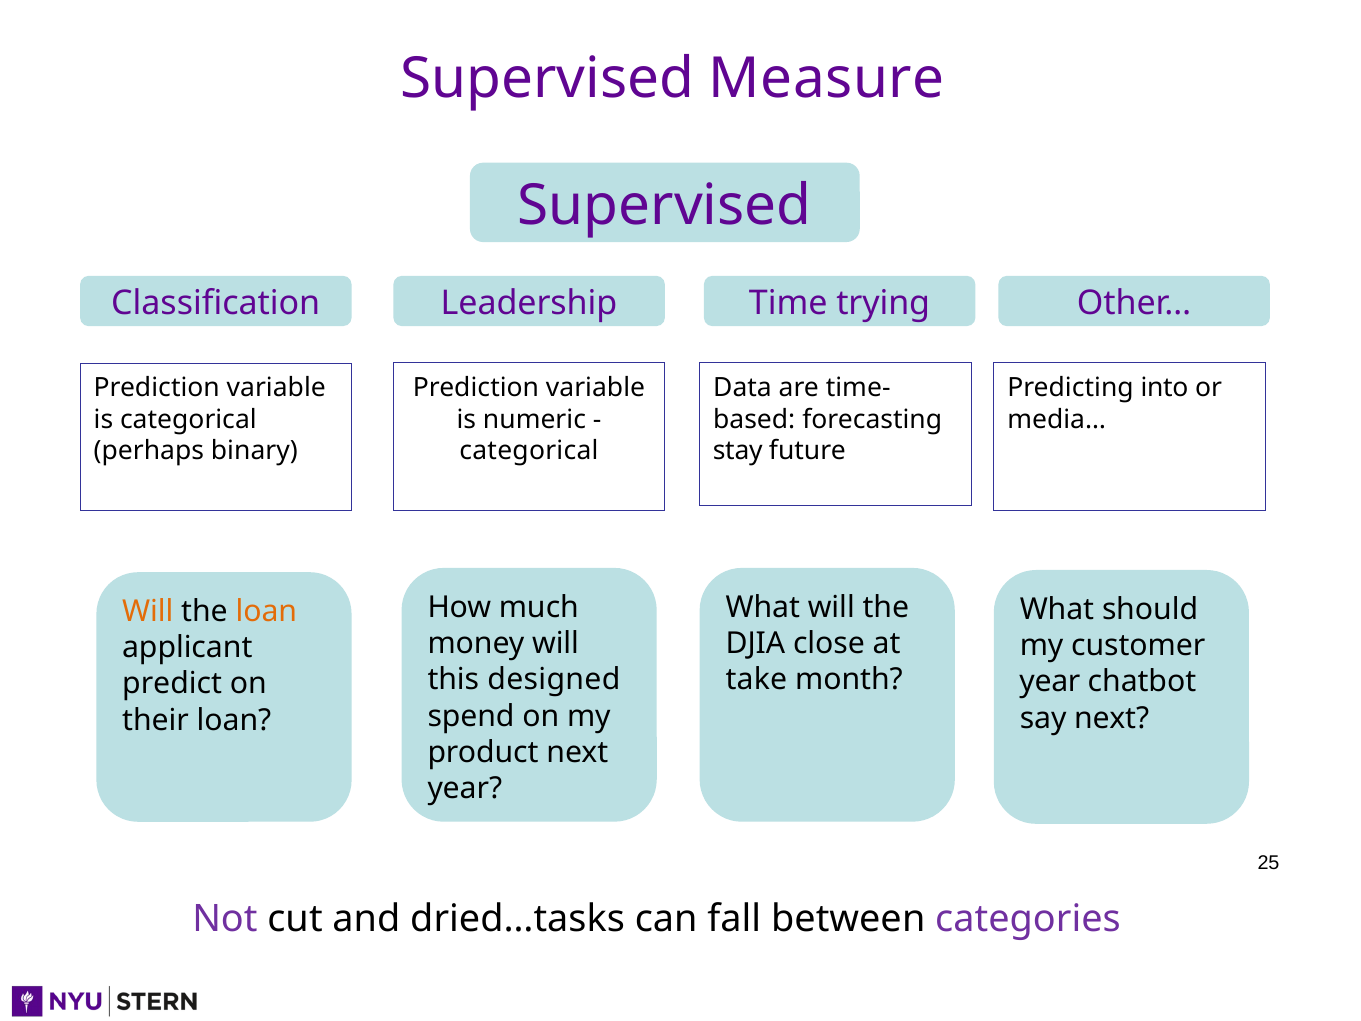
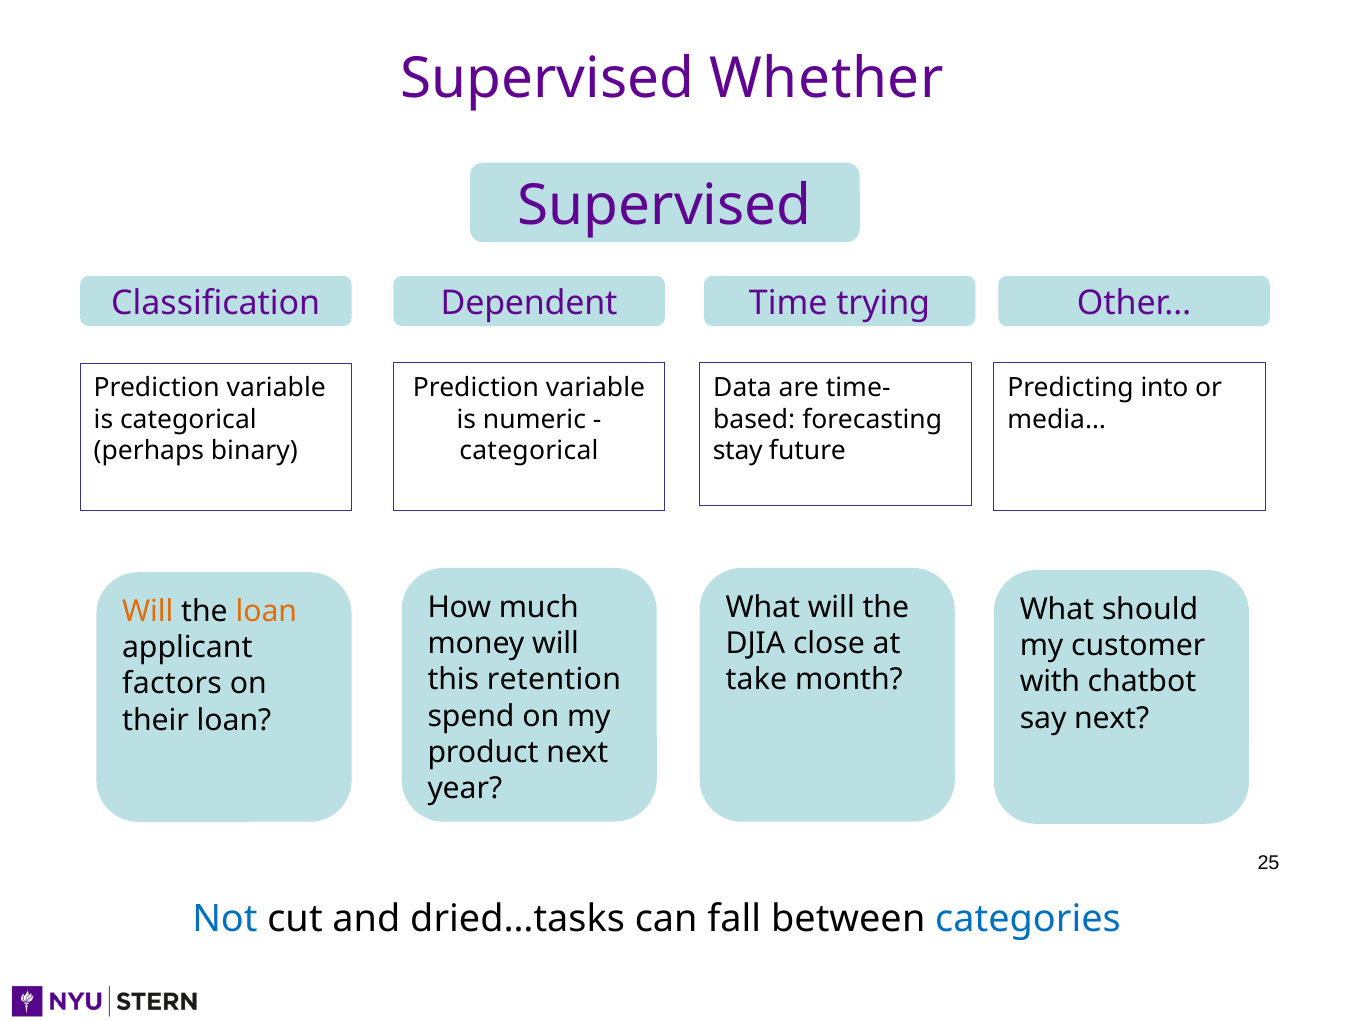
Measure: Measure -> Whether (827, 78)
Leadership: Leadership -> Dependent (529, 303)
designed: designed -> retention (554, 680)
year: year -> with (1050, 682)
predict: predict -> factors (172, 684)
Not colour: purple -> blue (225, 919)
categories colour: purple -> blue (1028, 919)
